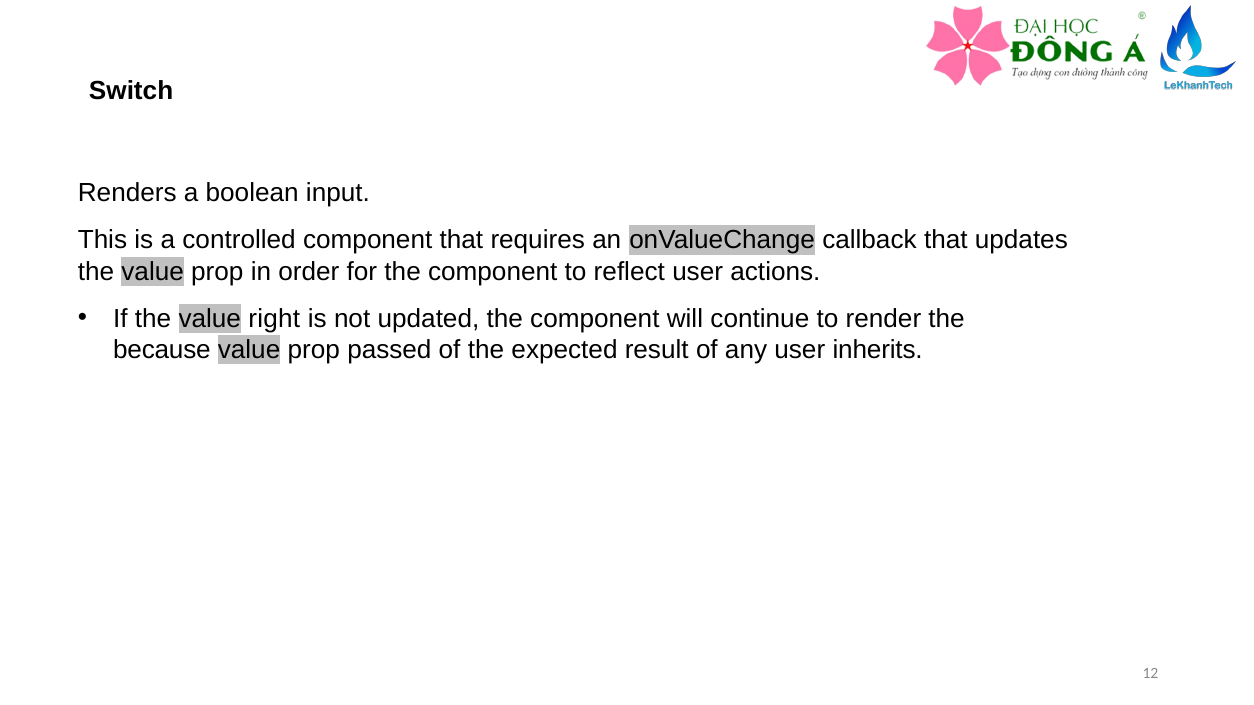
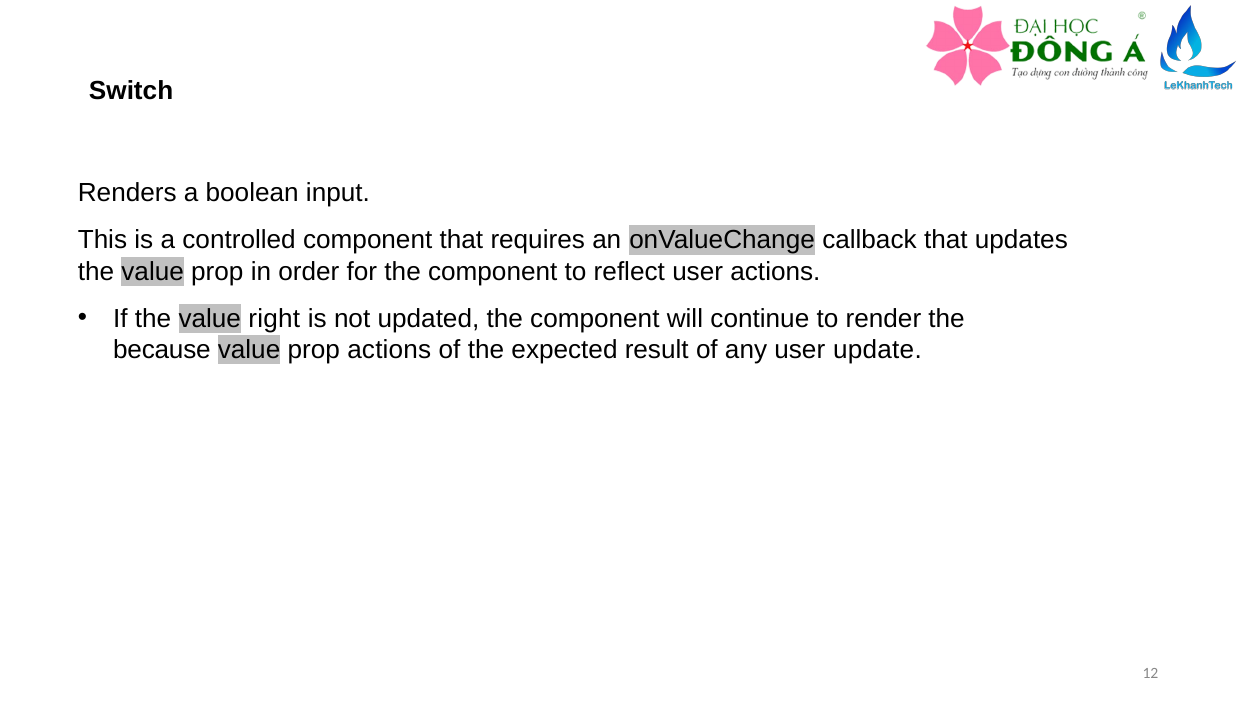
prop passed: passed -> actions (389, 350)
inherits: inherits -> update (877, 350)
